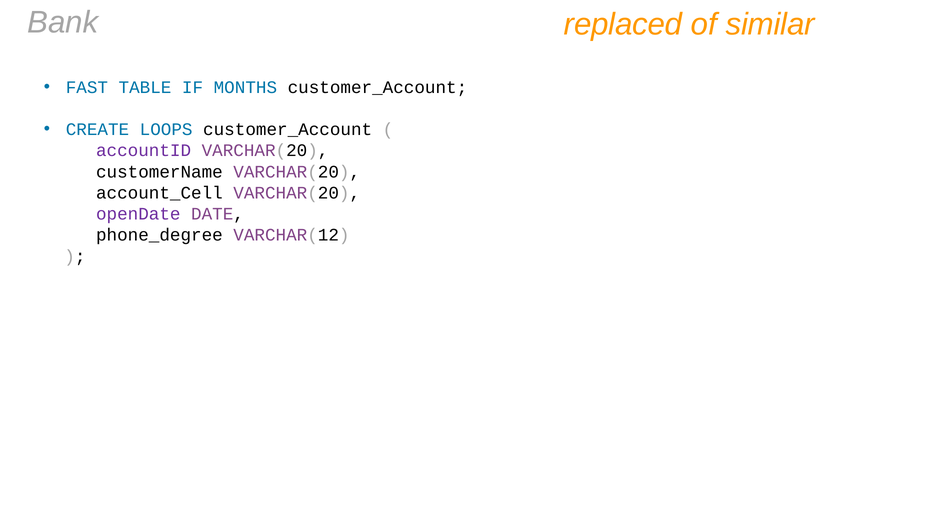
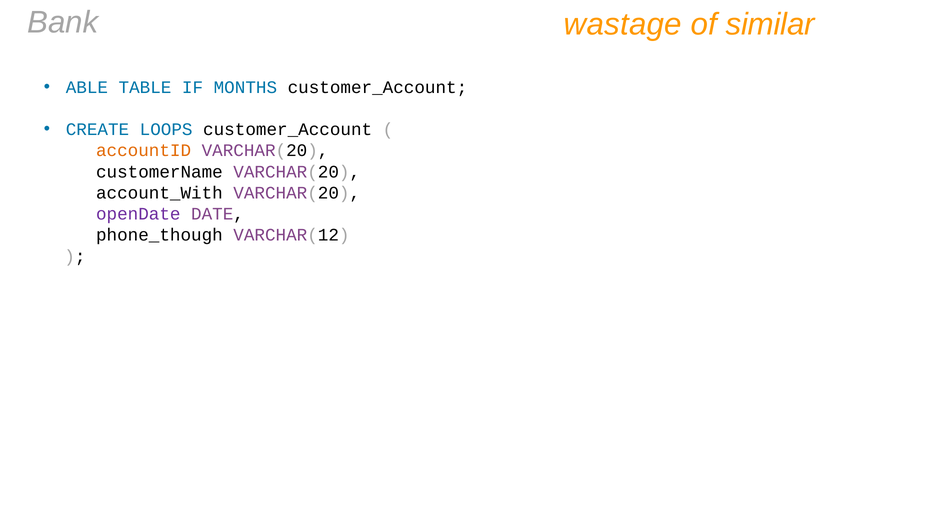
replaced: replaced -> wastage (623, 24)
FAST: FAST -> ABLE (87, 87)
accountID colour: purple -> orange (144, 151)
account_Cell: account_Cell -> account_With (159, 193)
phone_degree: phone_degree -> phone_though (159, 235)
